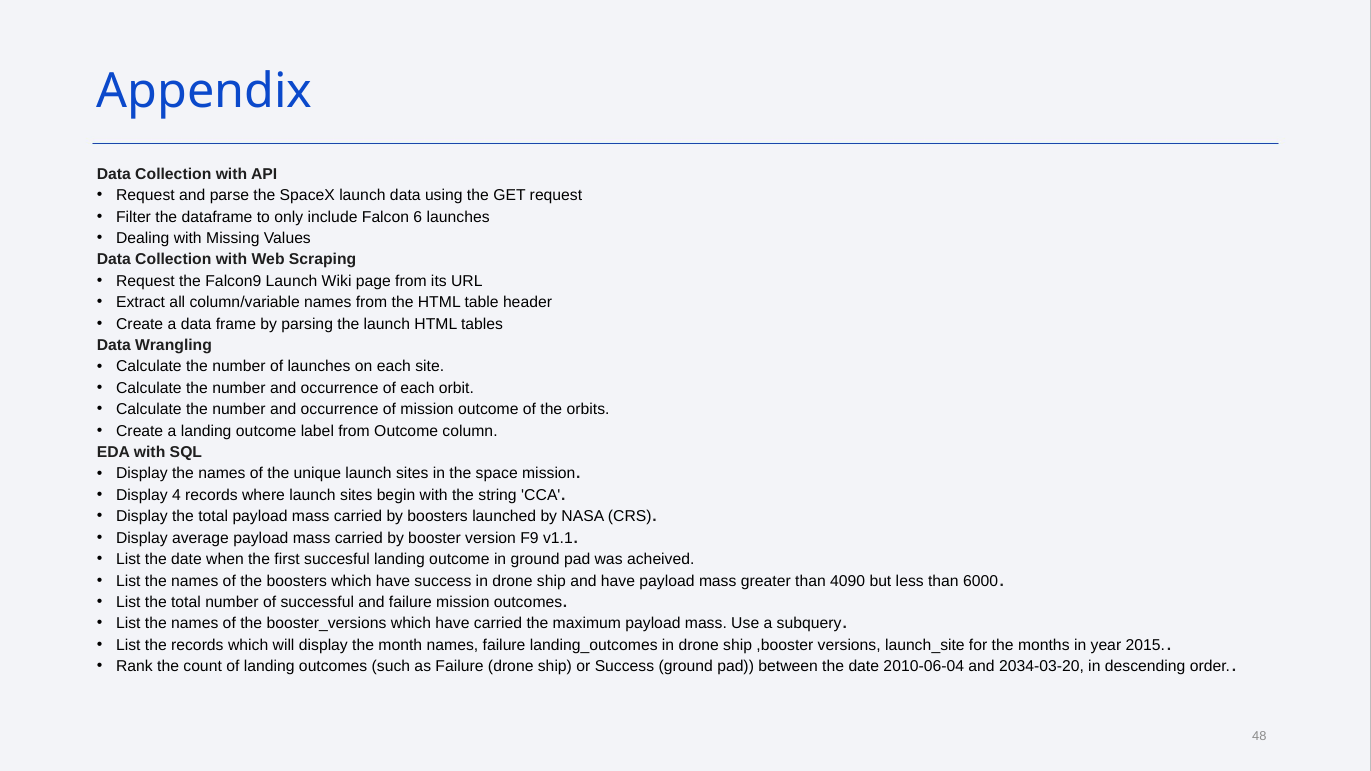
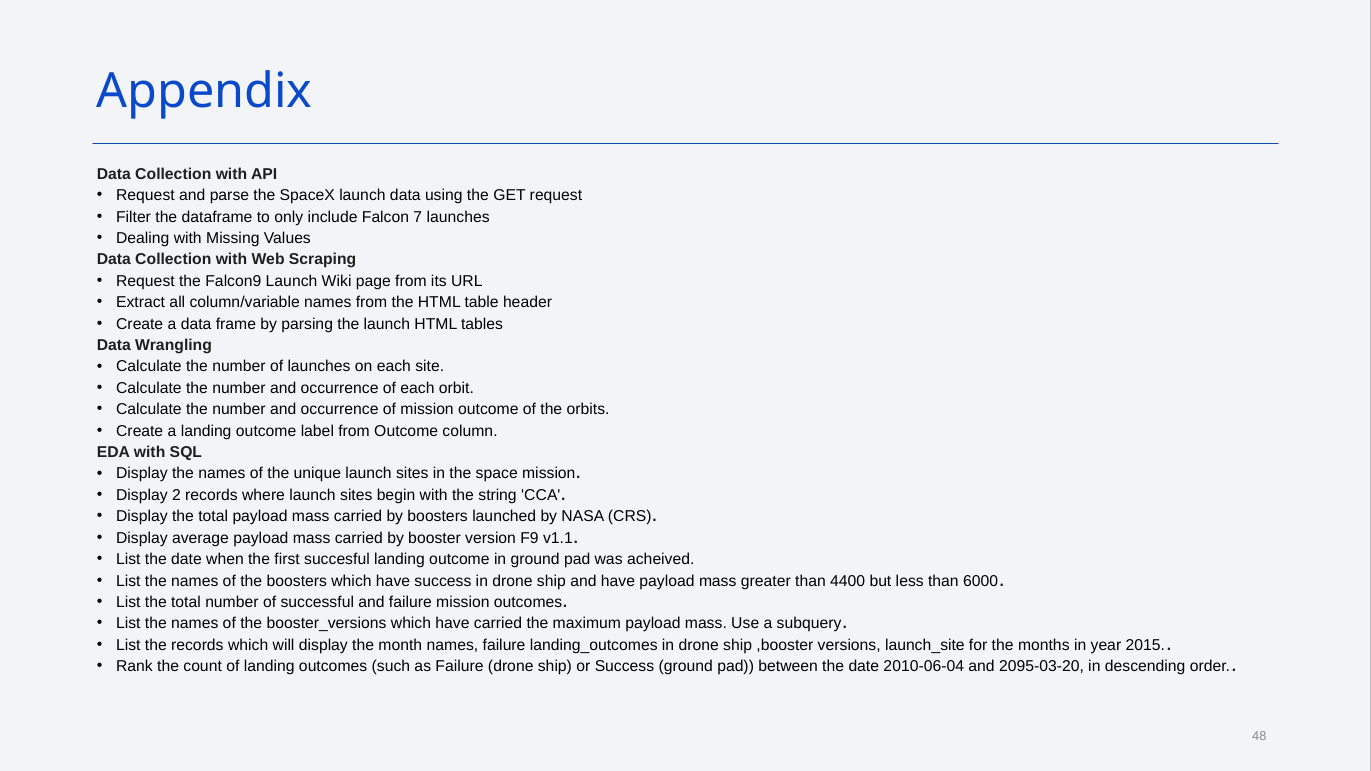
6: 6 -> 7 (418, 217)
4: 4 -> 2 (176, 495)
4090: 4090 -> 4400 (848, 581)
2034-03-20: 2034-03-20 -> 2095-03-20 (1041, 667)
